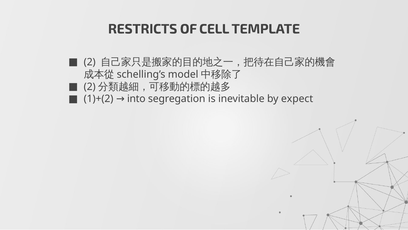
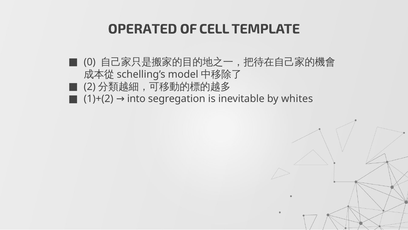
RESTRICTS: RESTRICTS -> OPERATED (143, 29)
2: 2 -> 0 (90, 62)
expect: expect -> whites (297, 99)
